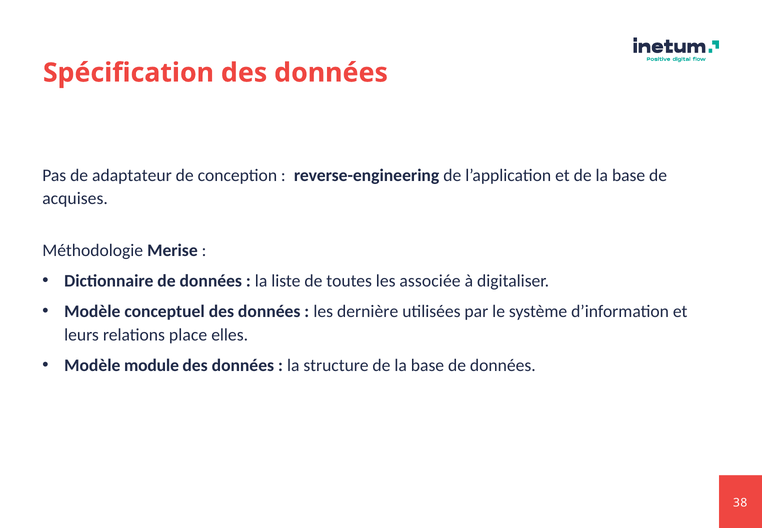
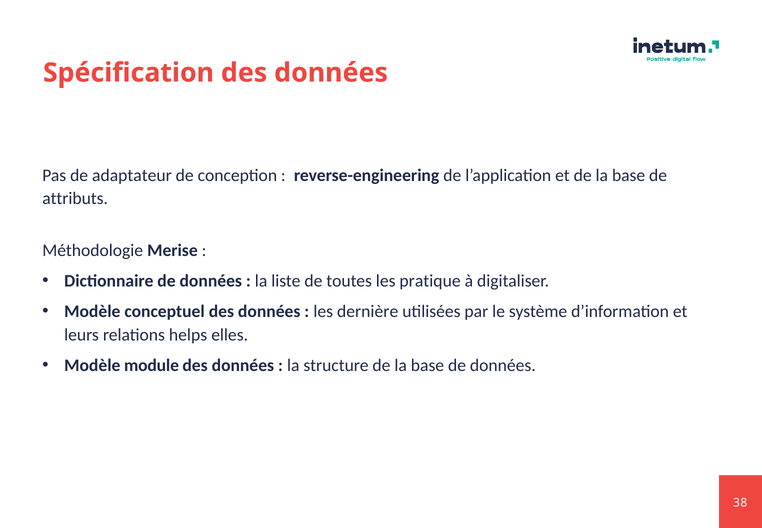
acquises: acquises -> attributs (75, 198)
associée: associée -> pratique (430, 281)
place: place -> helps (188, 334)
